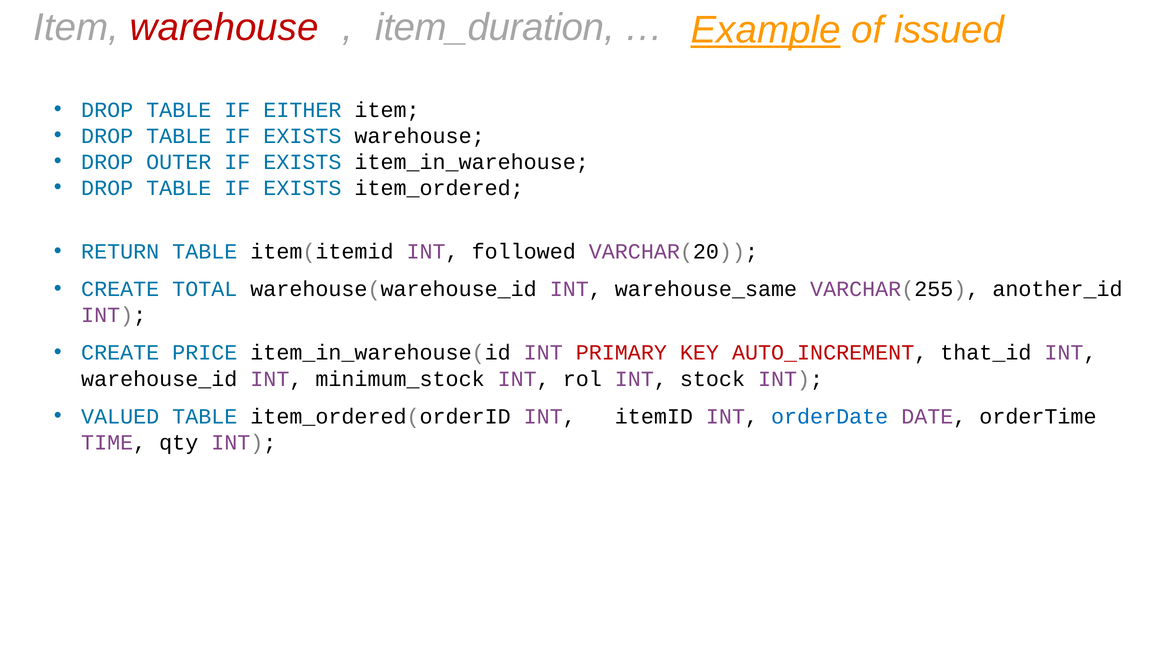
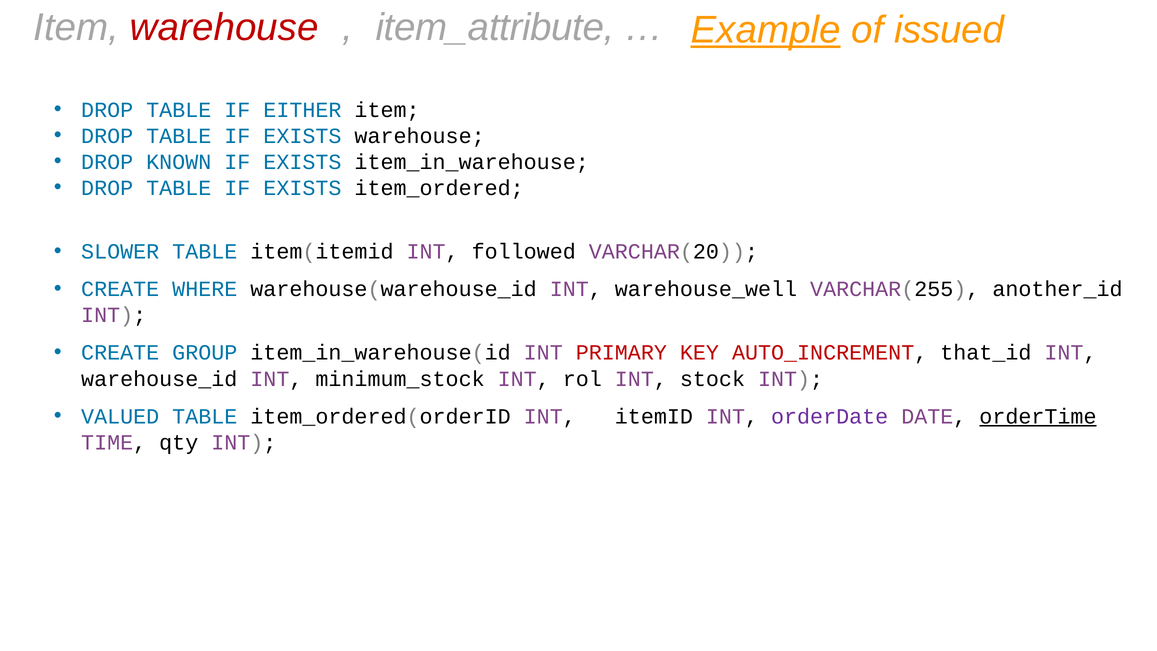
item_duration: item_duration -> item_attribute (495, 28)
OUTER: OUTER -> KNOWN (179, 162)
RETURN: RETURN -> SLOWER (120, 252)
TOTAL: TOTAL -> WHERE (205, 289)
warehouse_same: warehouse_same -> warehouse_well (706, 289)
PRICE: PRICE -> GROUP (205, 353)
orderDate colour: blue -> purple (830, 416)
orderTime underline: none -> present (1038, 416)
